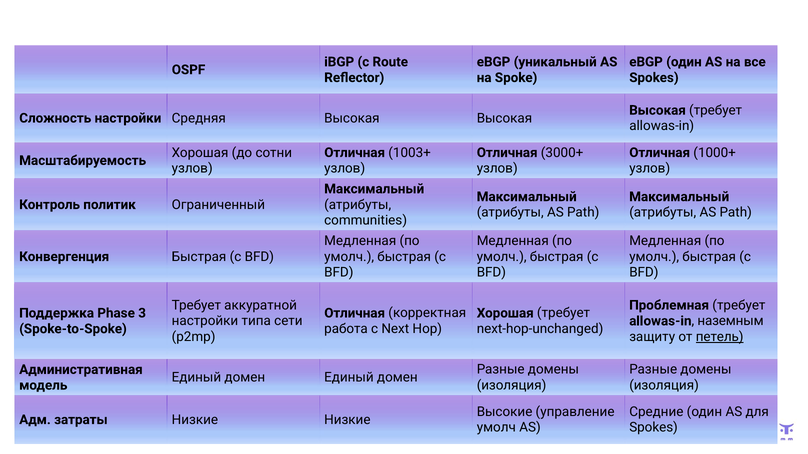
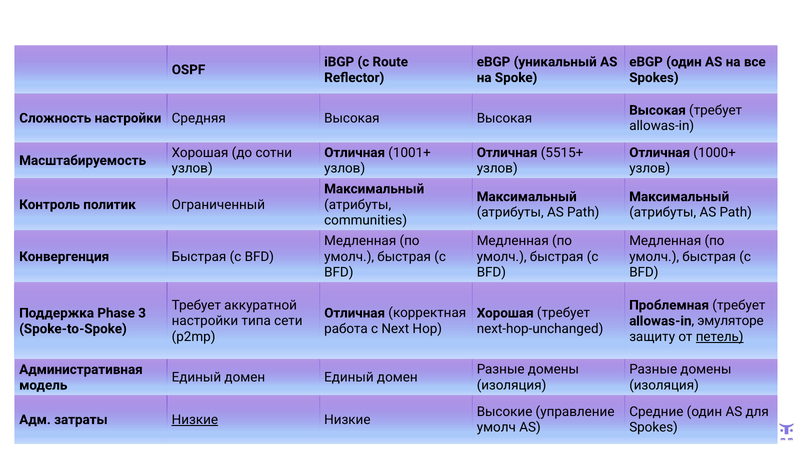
1003+: 1003+ -> 1001+ (410, 153)
3000+: 3000+ -> 5515+ (562, 153)
наземным: наземным -> эмуляторе (730, 321)
Низкие underline: none -> present (195, 420)
